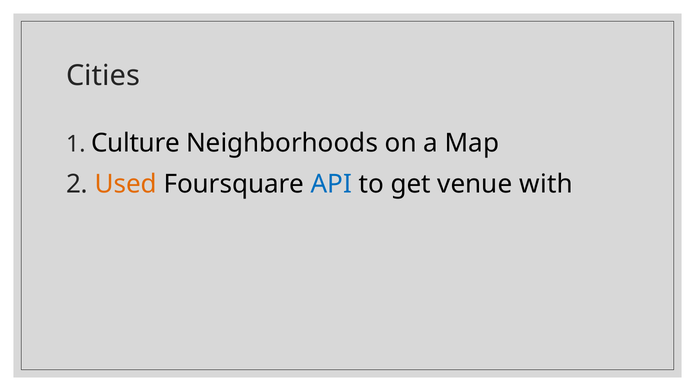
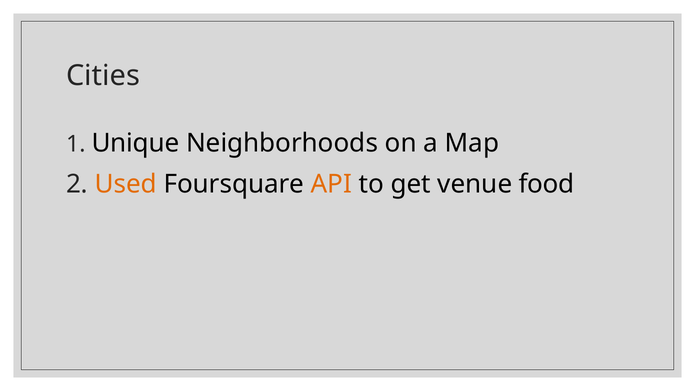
Culture: Culture -> Unique (136, 143)
API colour: blue -> orange (331, 184)
with: with -> food (546, 184)
